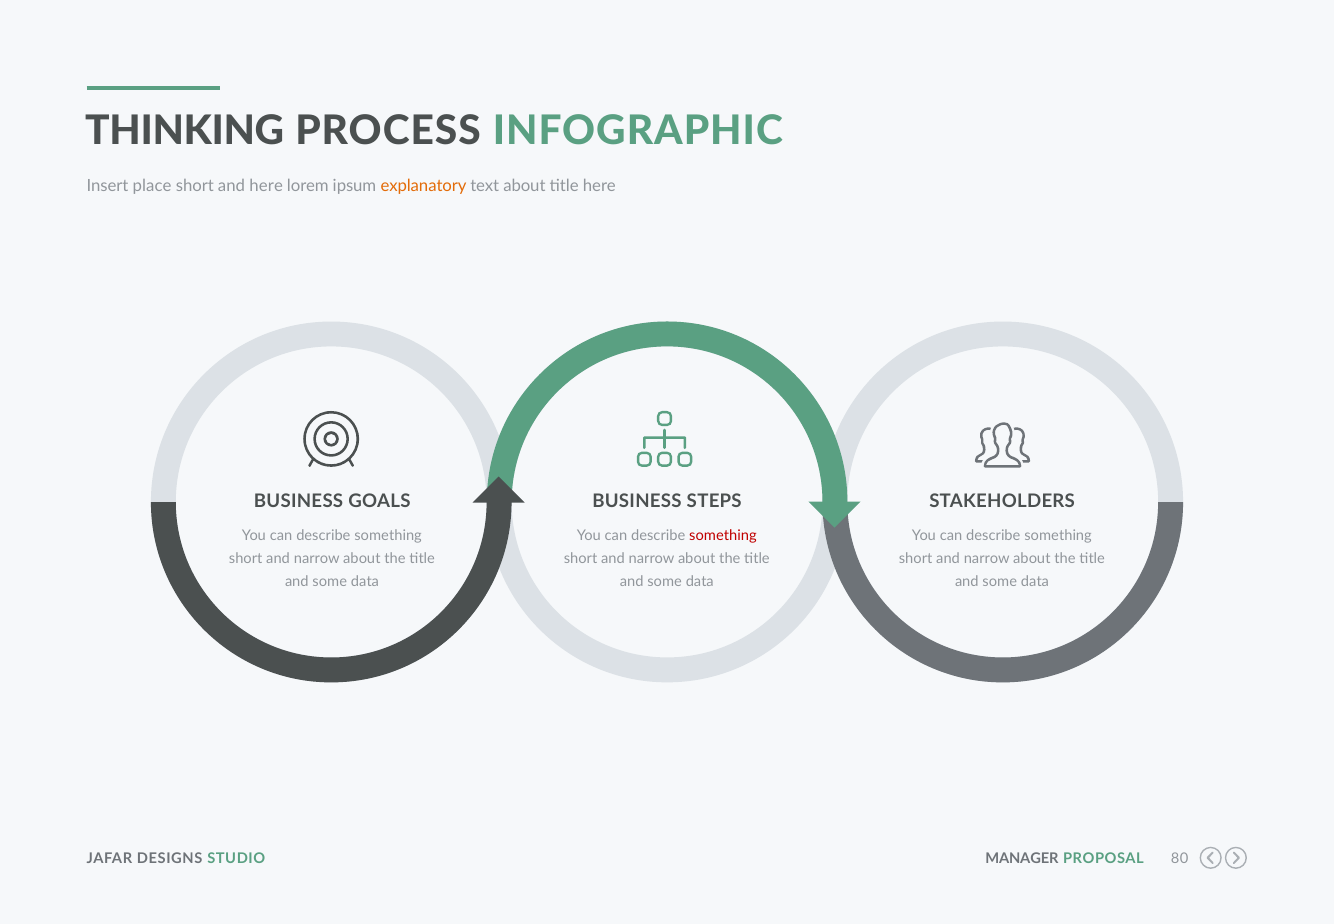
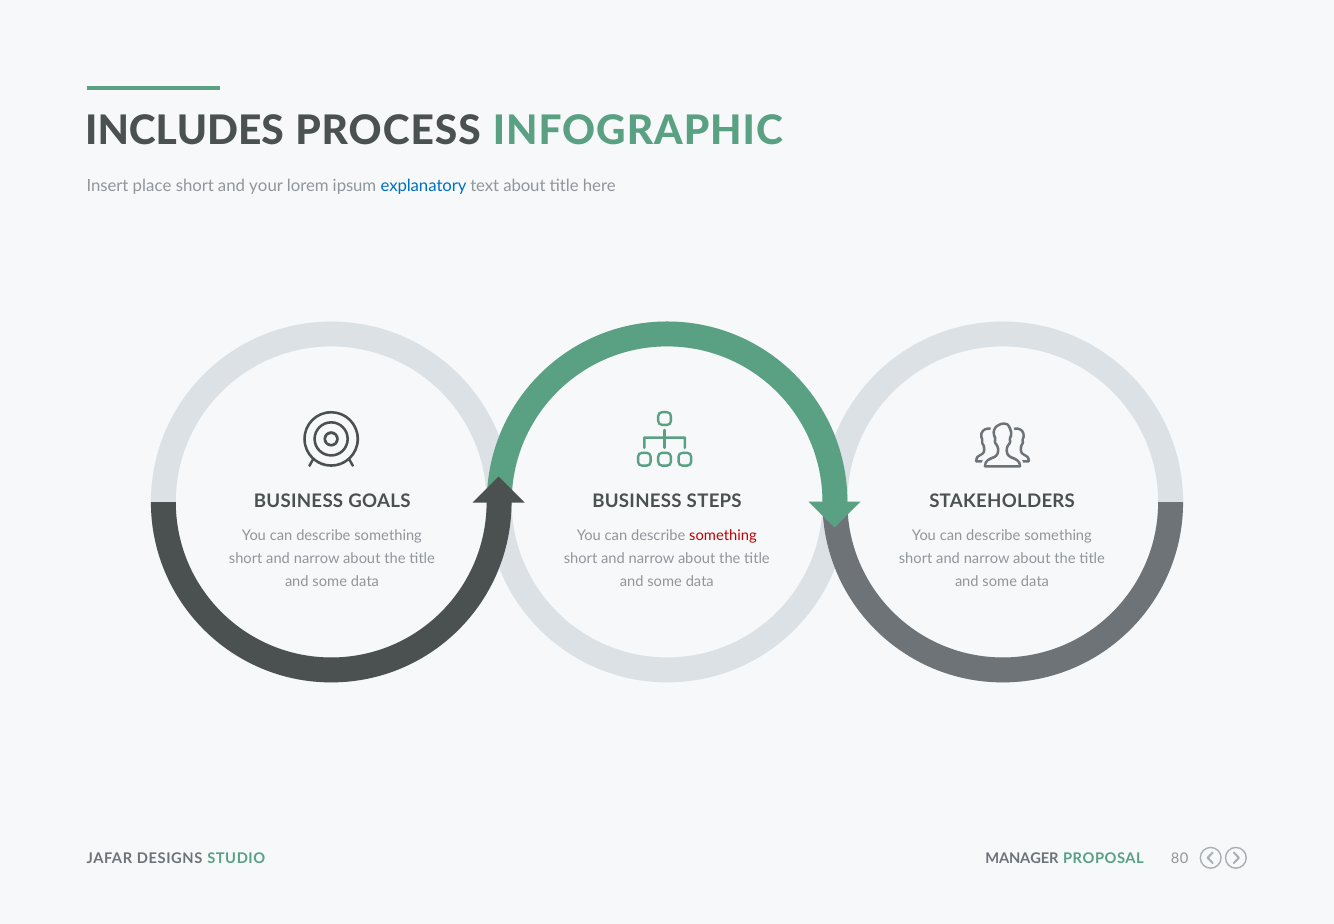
THINKING: THINKING -> INCLUDES (185, 131)
and here: here -> your (266, 186)
explanatory colour: orange -> blue (424, 186)
